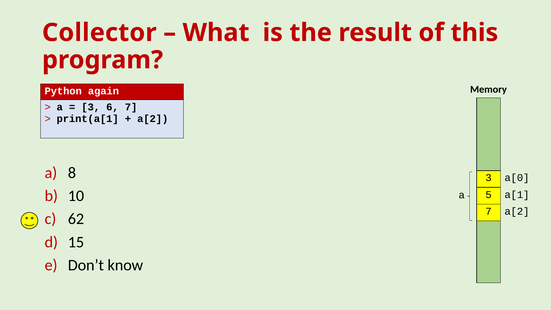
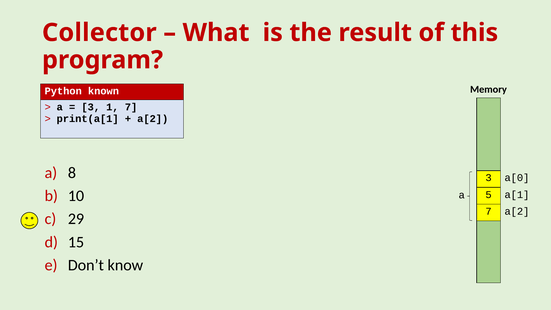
again: again -> known (103, 91)
6: 6 -> 1 (112, 107)
62: 62 -> 29 (76, 219)
